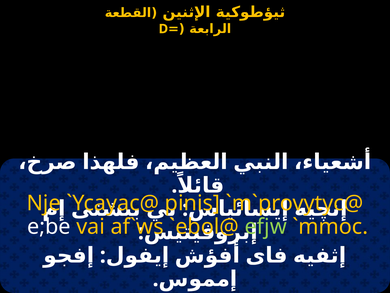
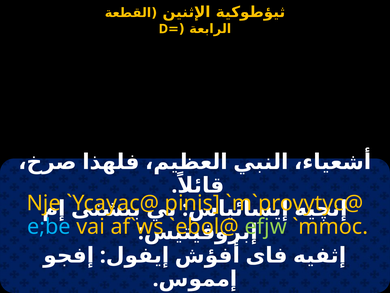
e;be colour: white -> light blue (49, 226)
